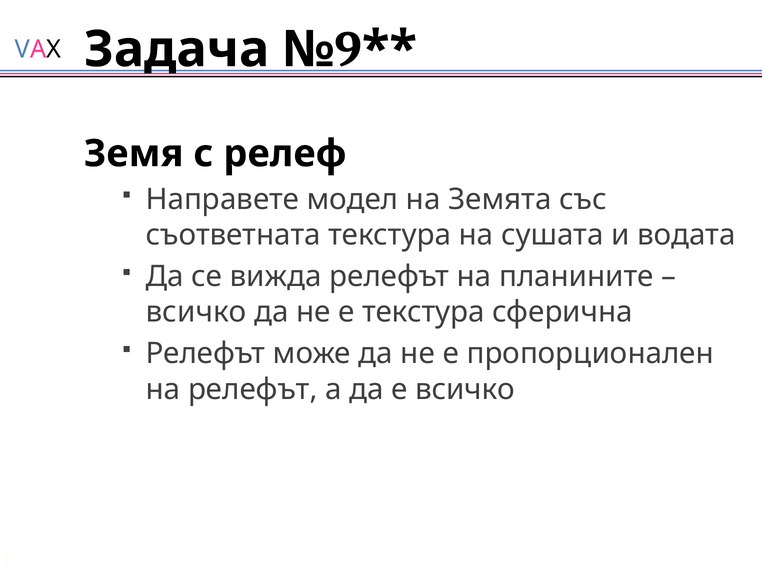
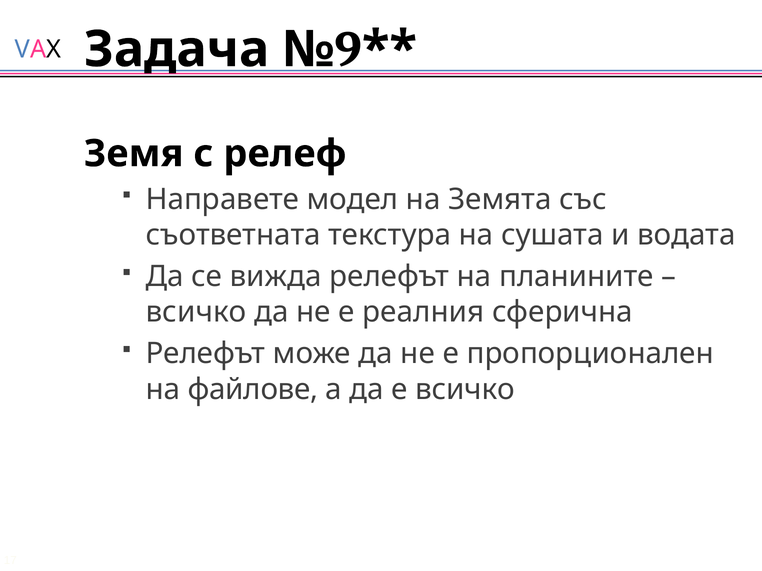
е текстура: текстура -> реалния (423, 312)
на релефът: релефът -> файлове (253, 390)
